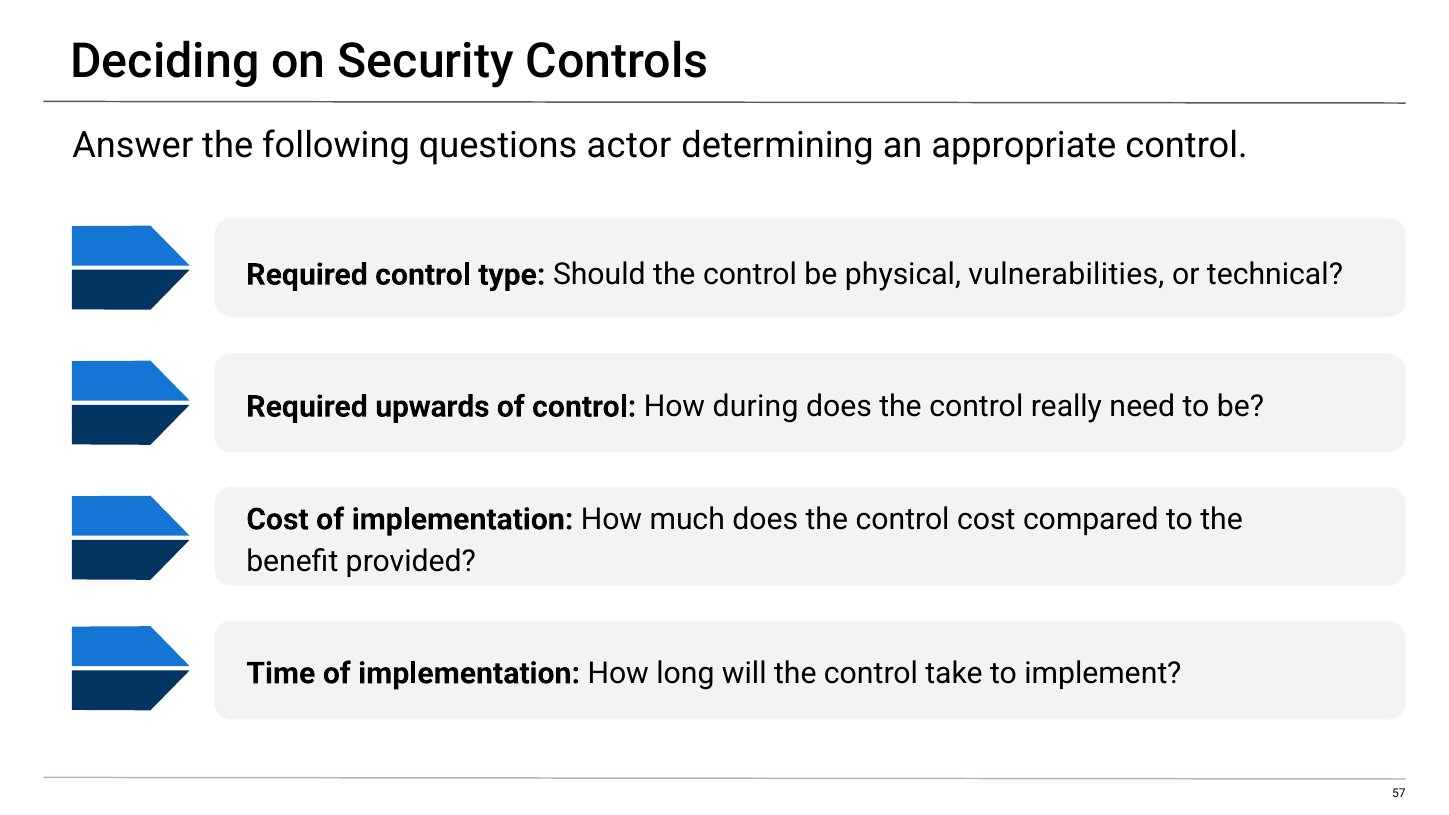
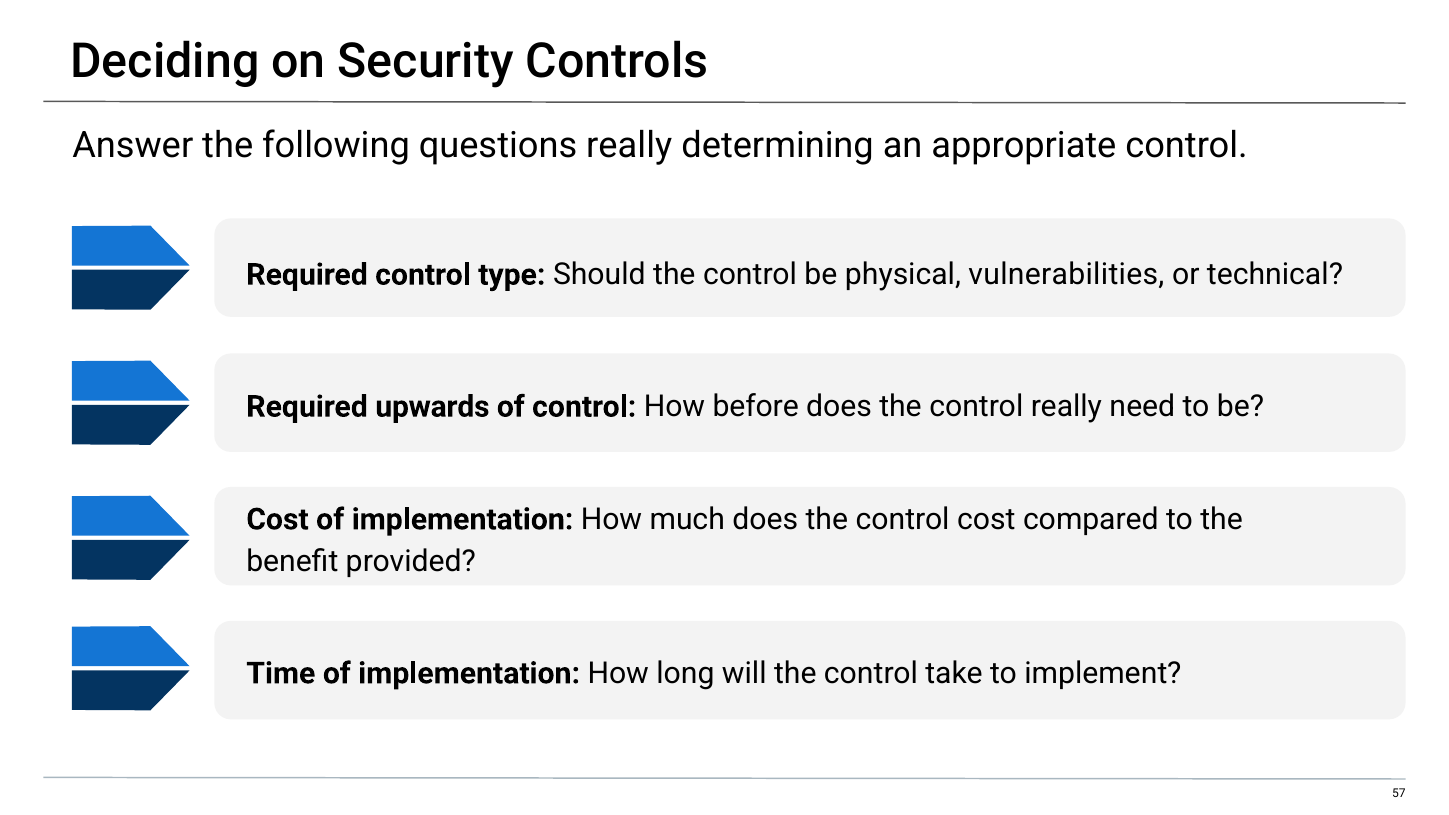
questions actor: actor -> really (629, 146)
during: during -> before (756, 407)
